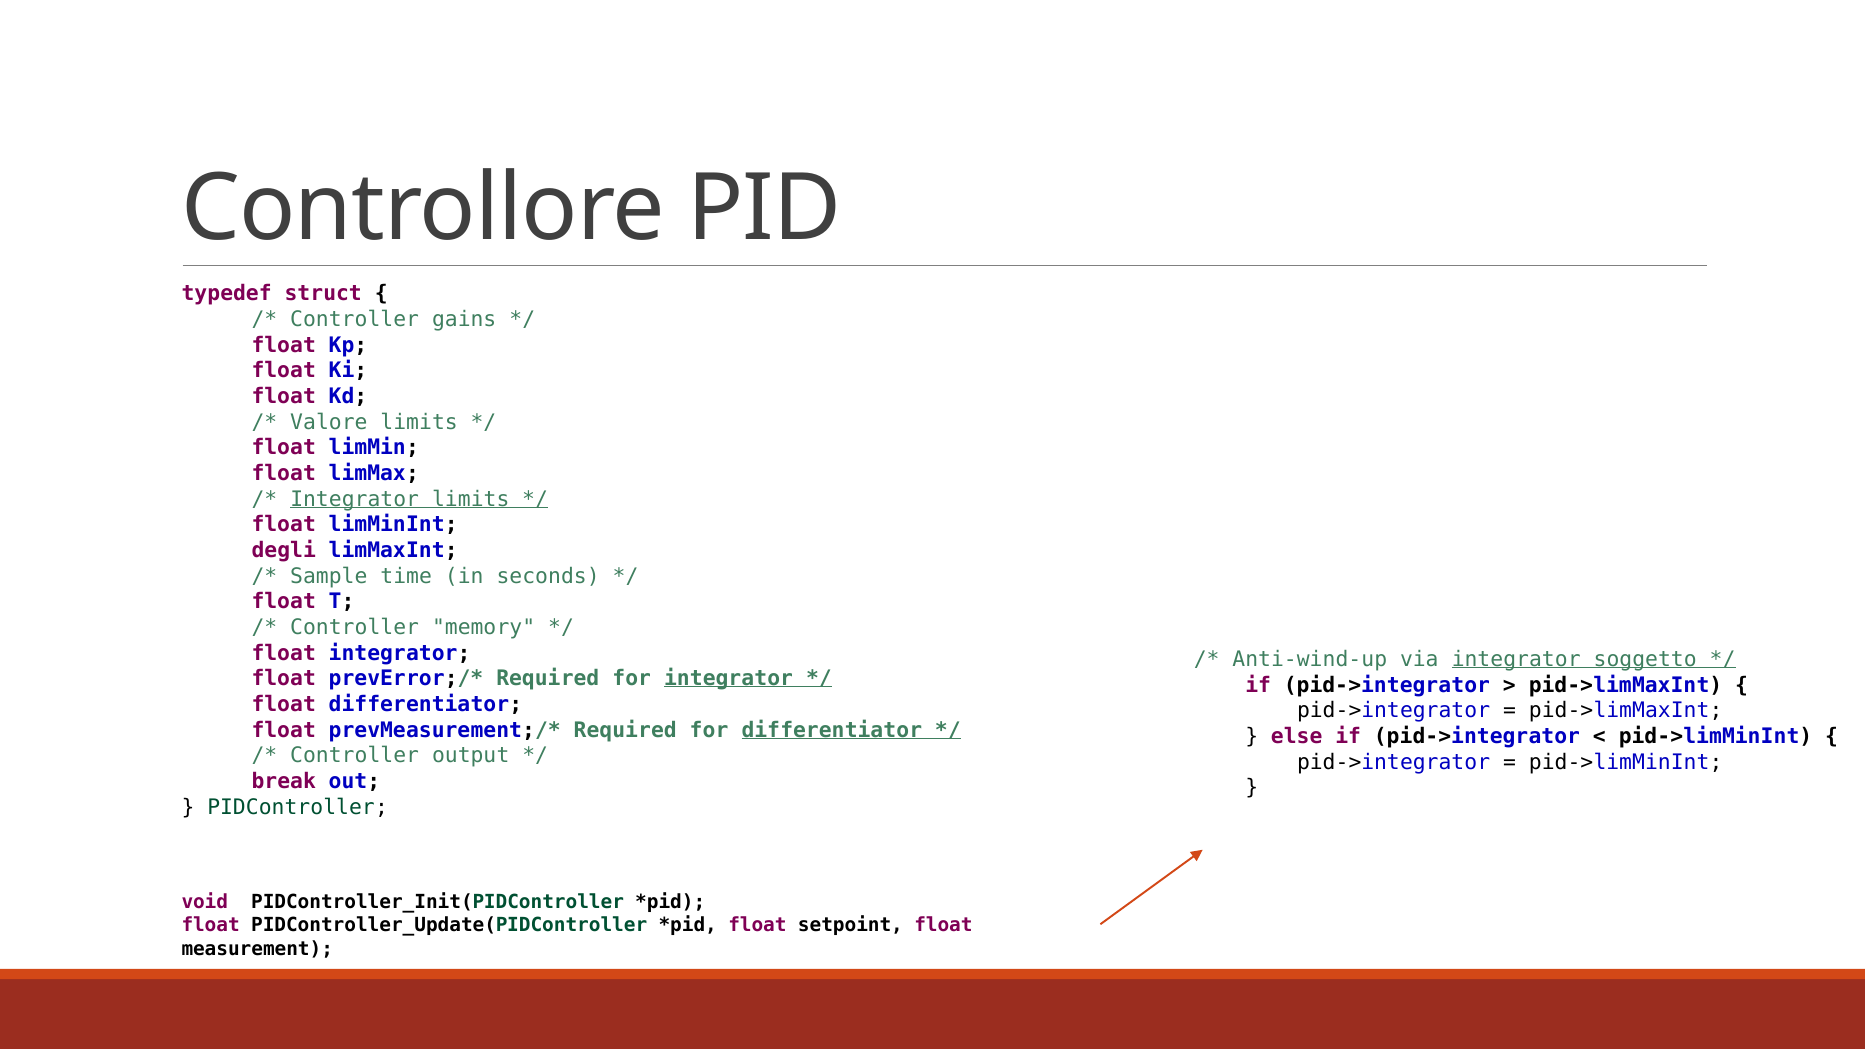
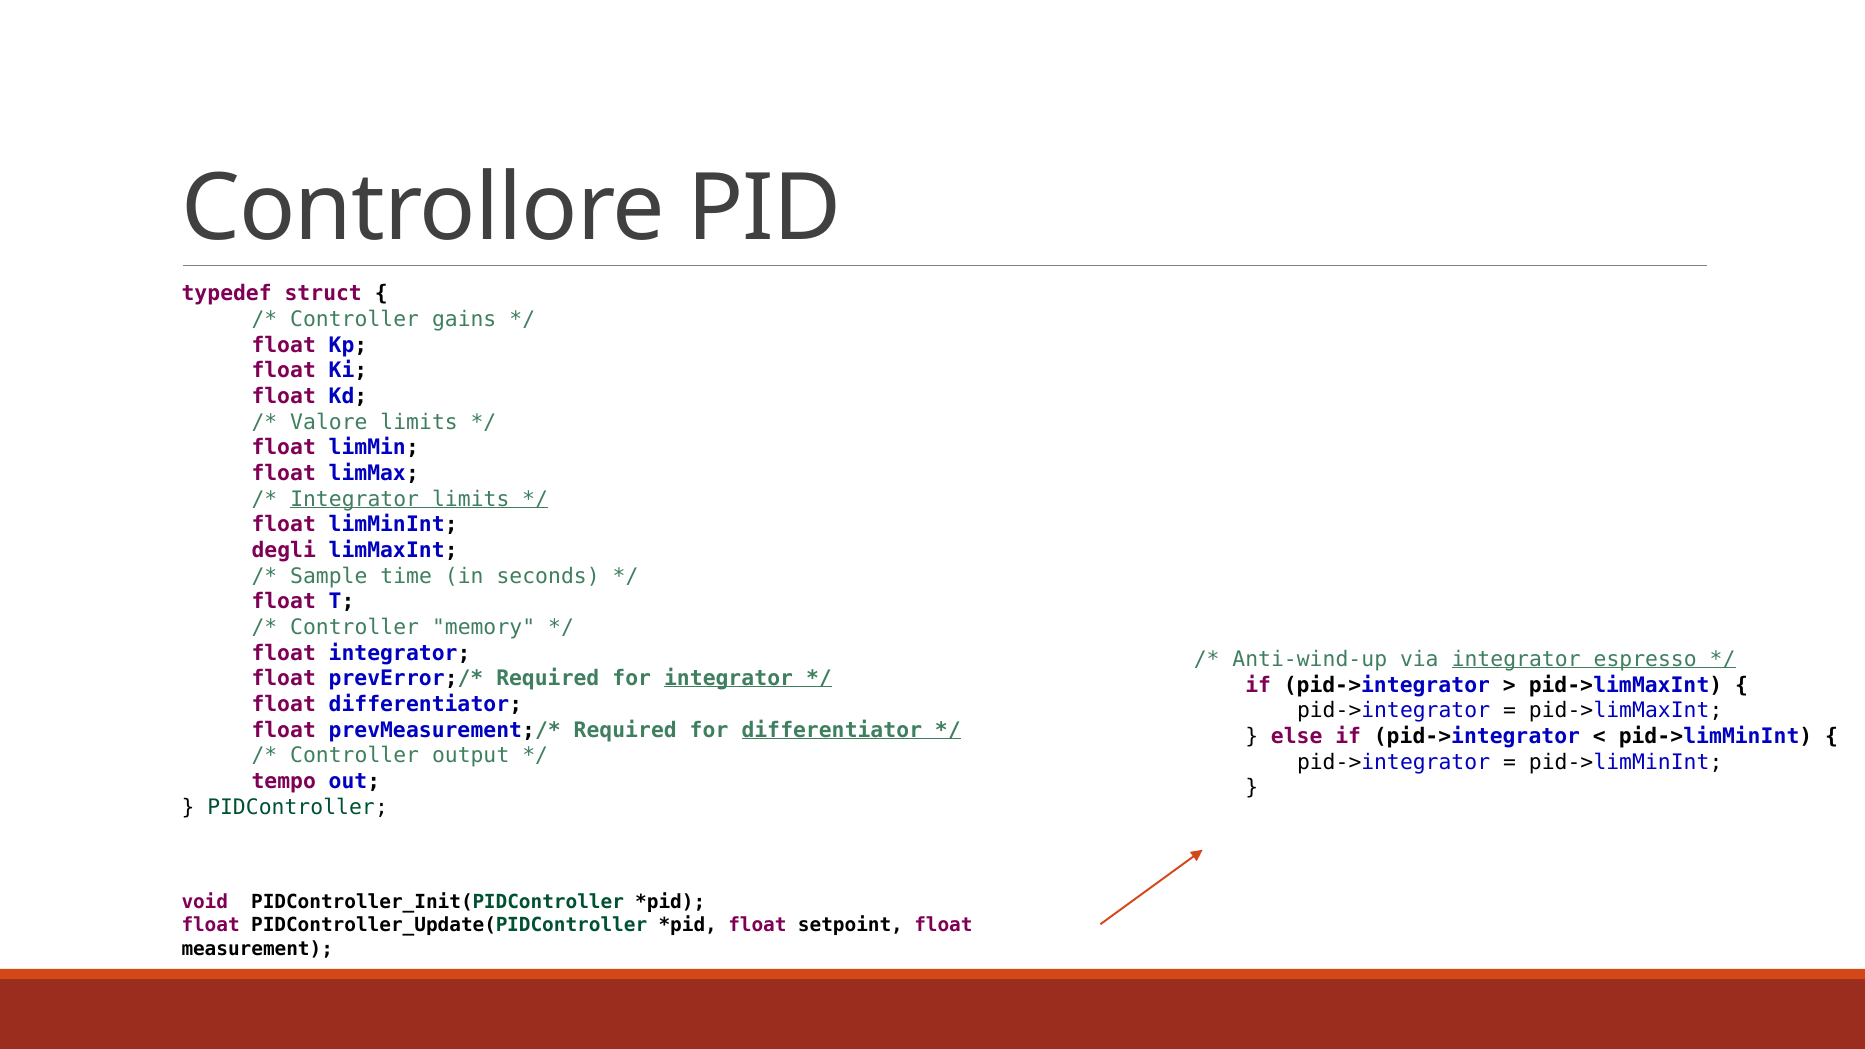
soggetto: soggetto -> espresso (1645, 659)
break: break -> tempo (284, 781)
